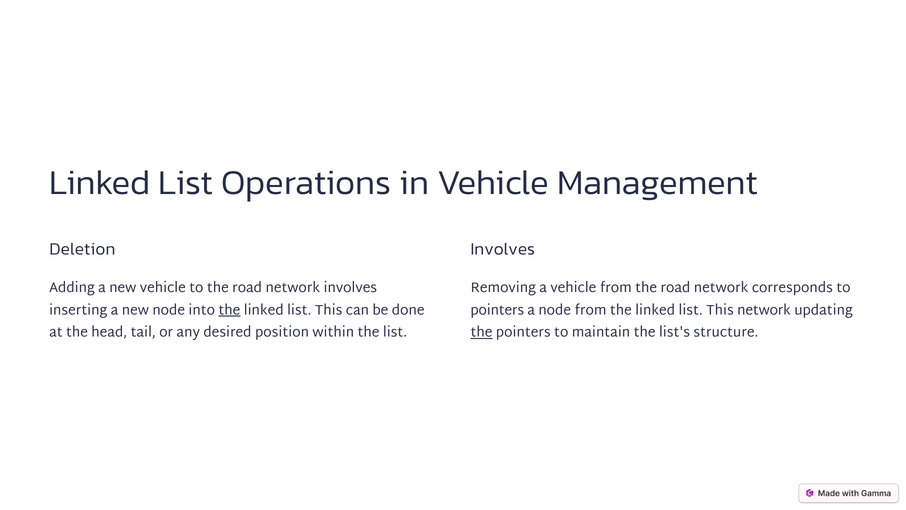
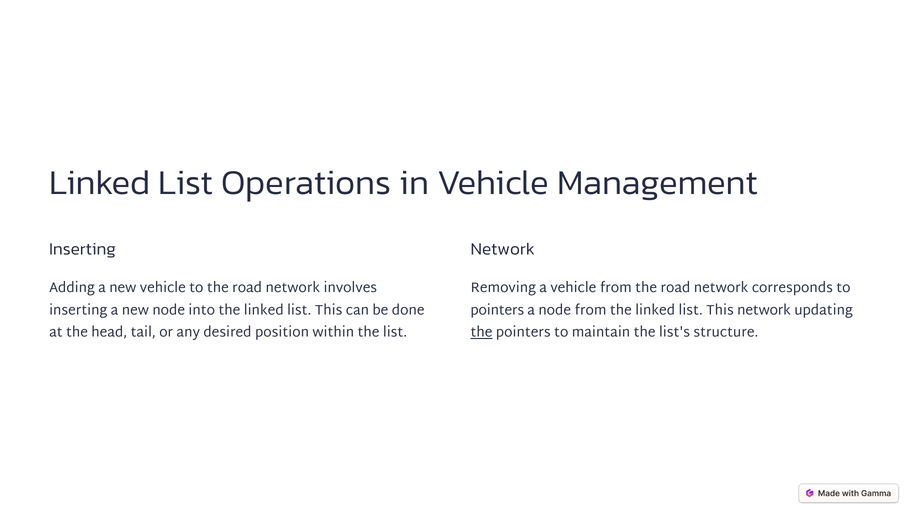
Deletion: Deletion -> Inserting (83, 249)
Involves: Involves -> Network (503, 249)
the underline: present -> none (229, 310)
